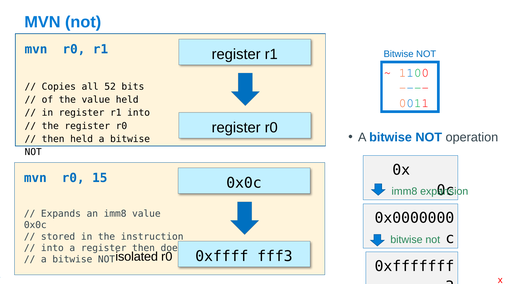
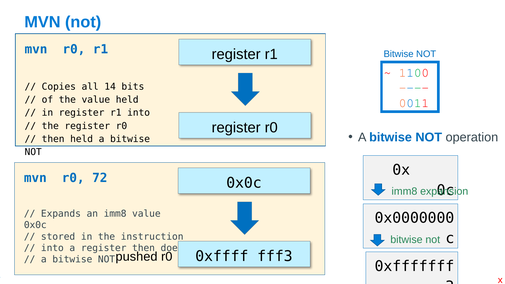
52: 52 -> 14 (110, 87)
15: 15 -> 72 (100, 178)
isolated: isolated -> pushed (137, 257)
